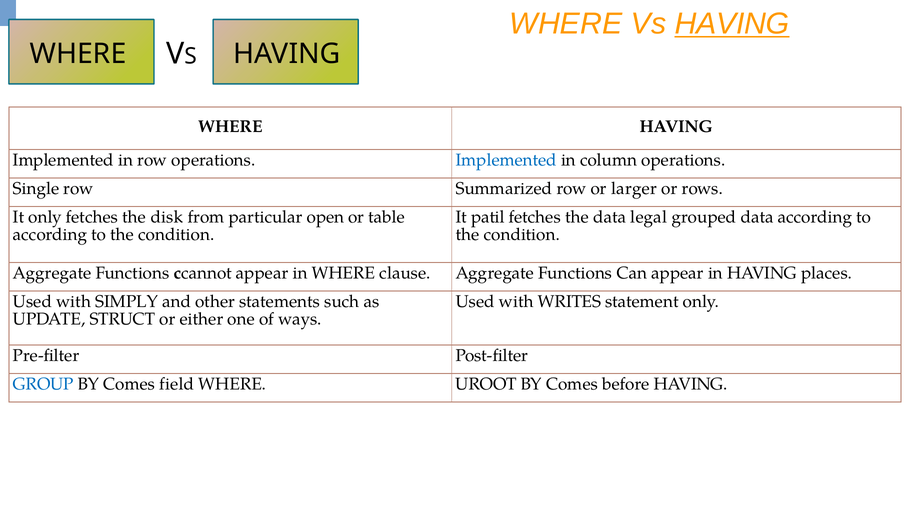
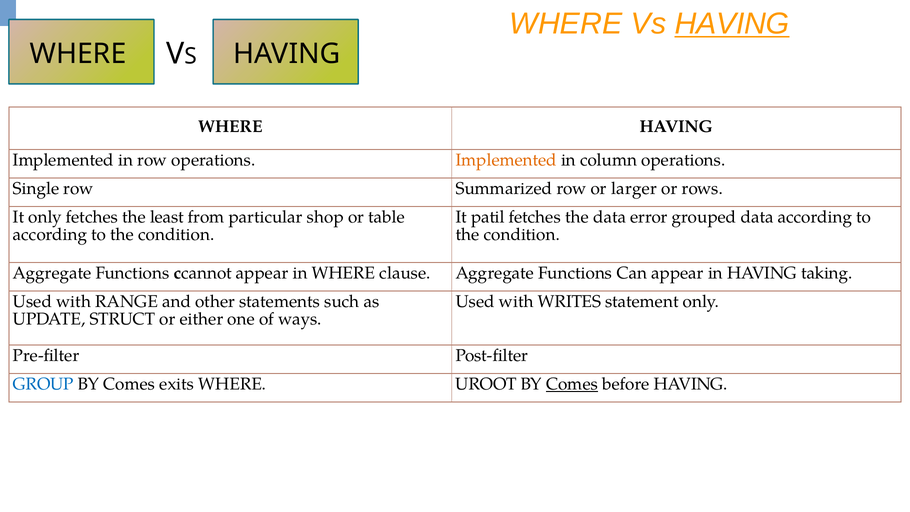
Implemented colour: blue -> orange (506, 160)
disk: disk -> least (167, 217)
open: open -> shop (325, 217)
legal: legal -> error (649, 217)
places: places -> taking (827, 273)
SIMPLY: SIMPLY -> RANGE (127, 302)
field: field -> exits (177, 384)
Comes underline: none -> present (572, 384)
